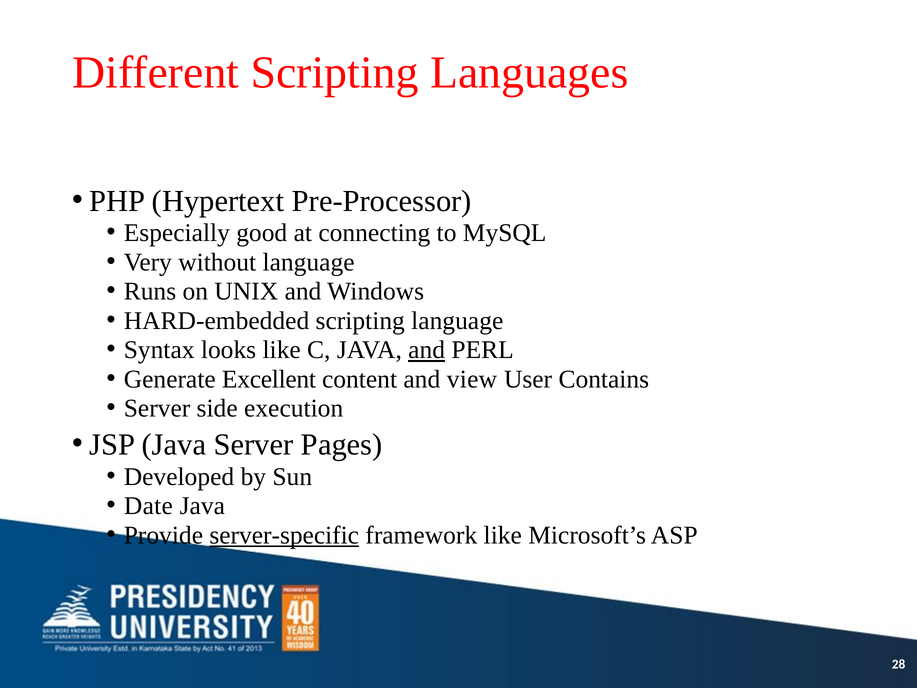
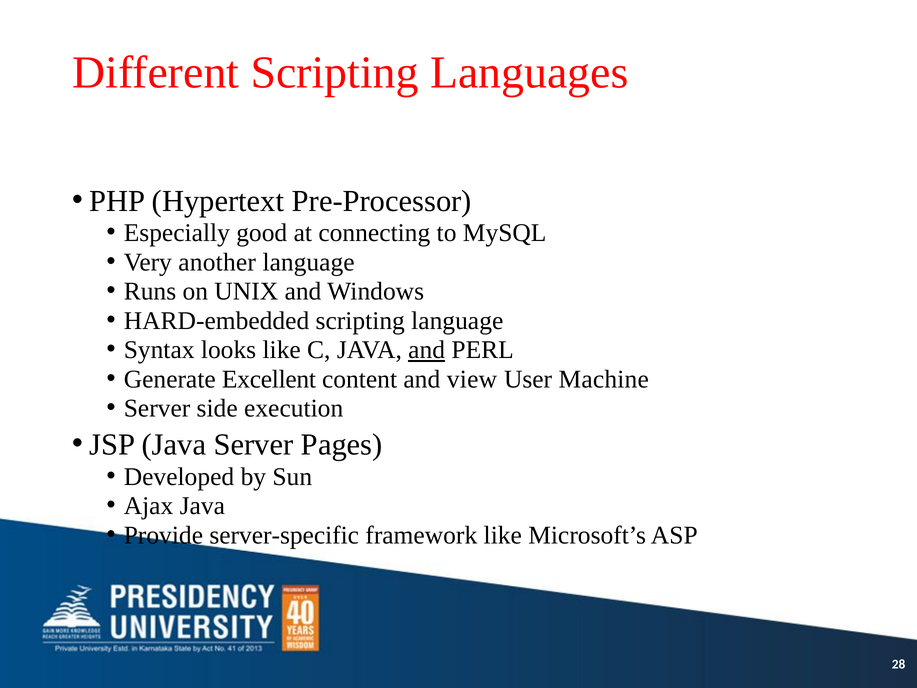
without: without -> another (217, 262)
Contains: Contains -> Machine (604, 379)
Date: Date -> Ajax (149, 506)
server-specific underline: present -> none (284, 535)
